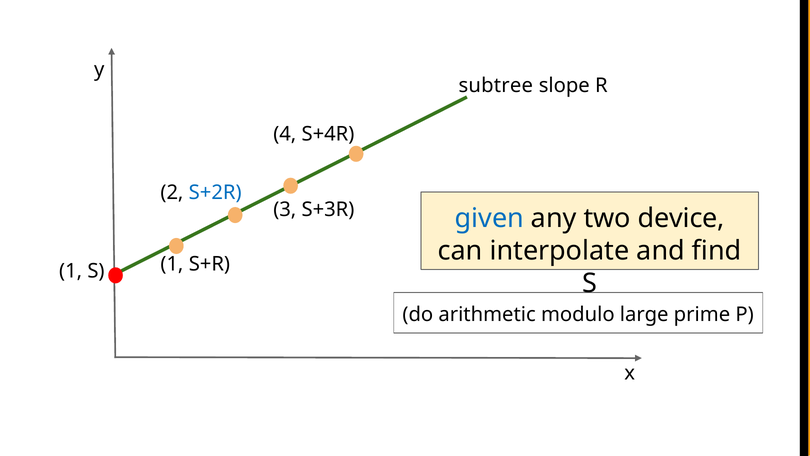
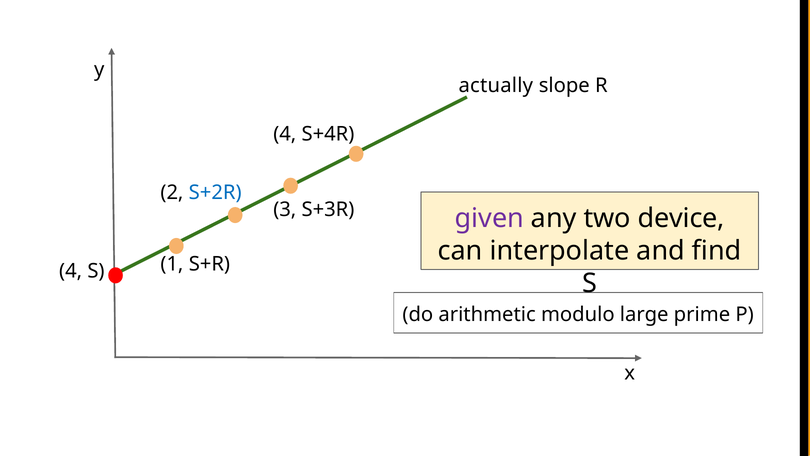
subtree: subtree -> actually (496, 86)
given colour: blue -> purple (489, 218)
1: 1 -> 4 (71, 271)
